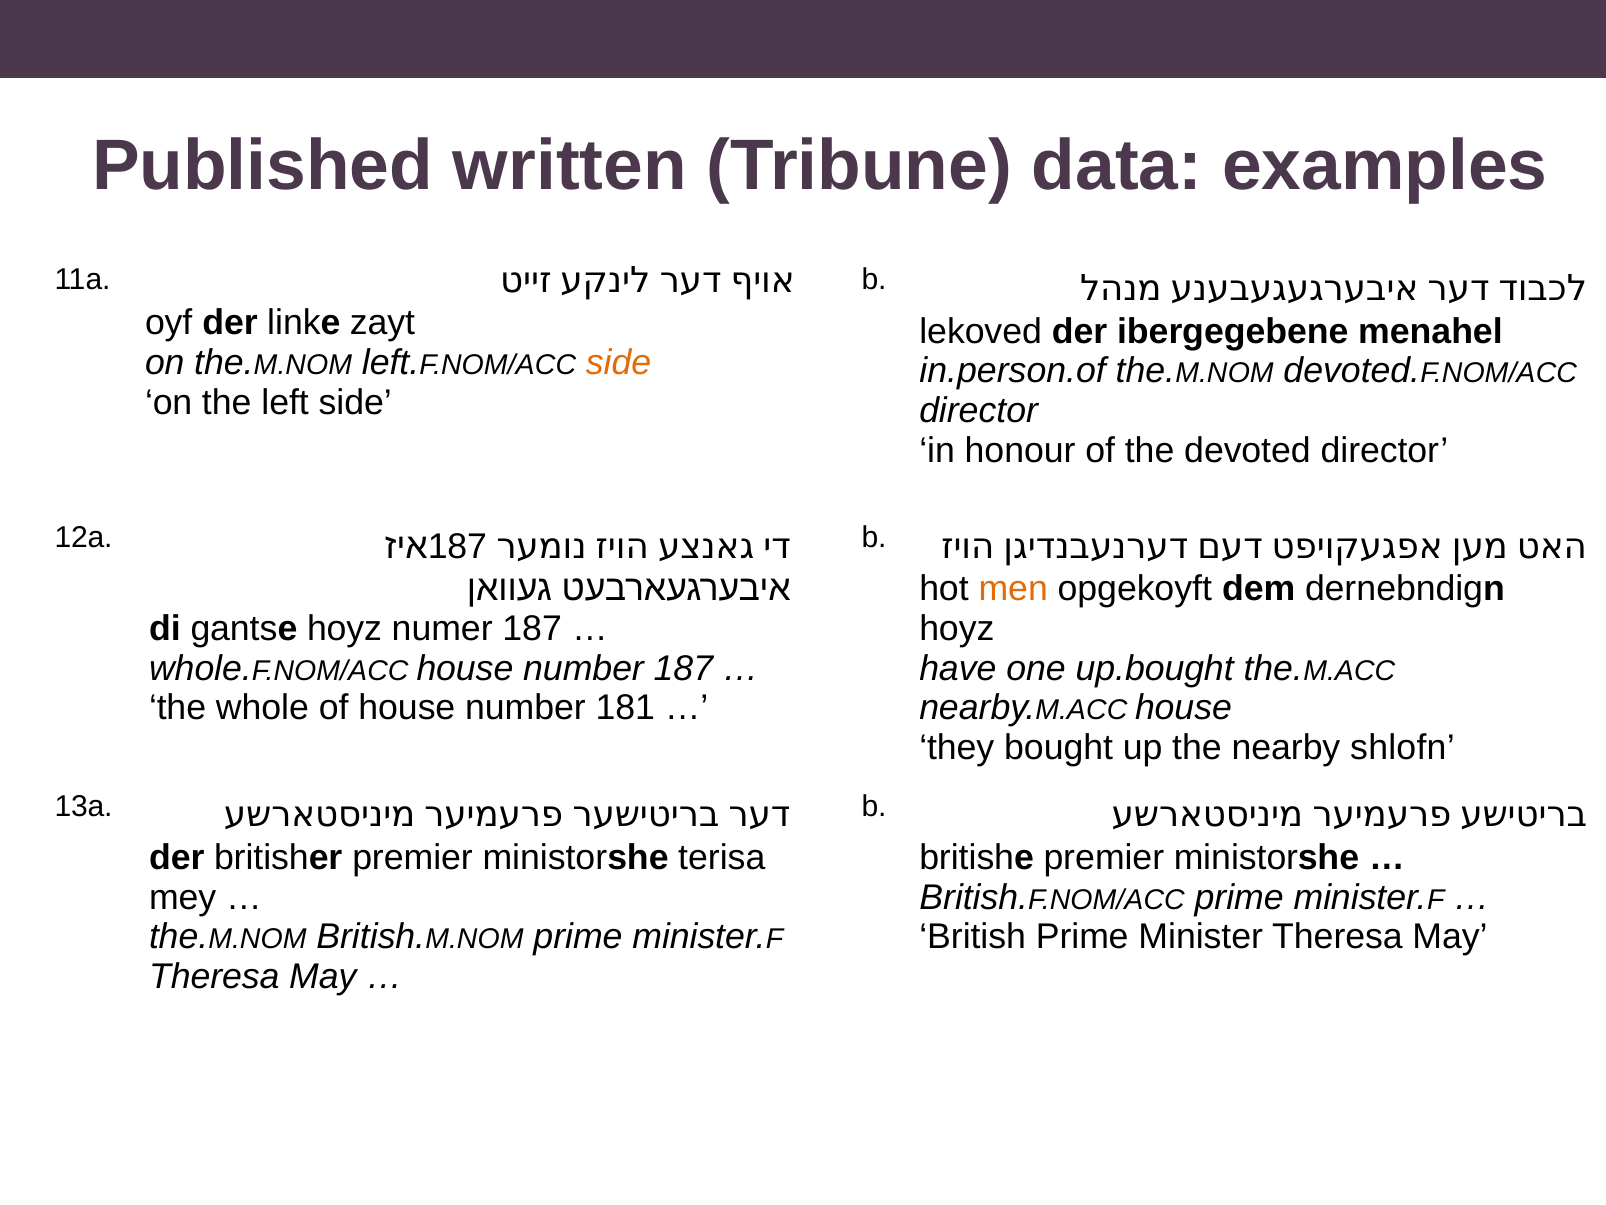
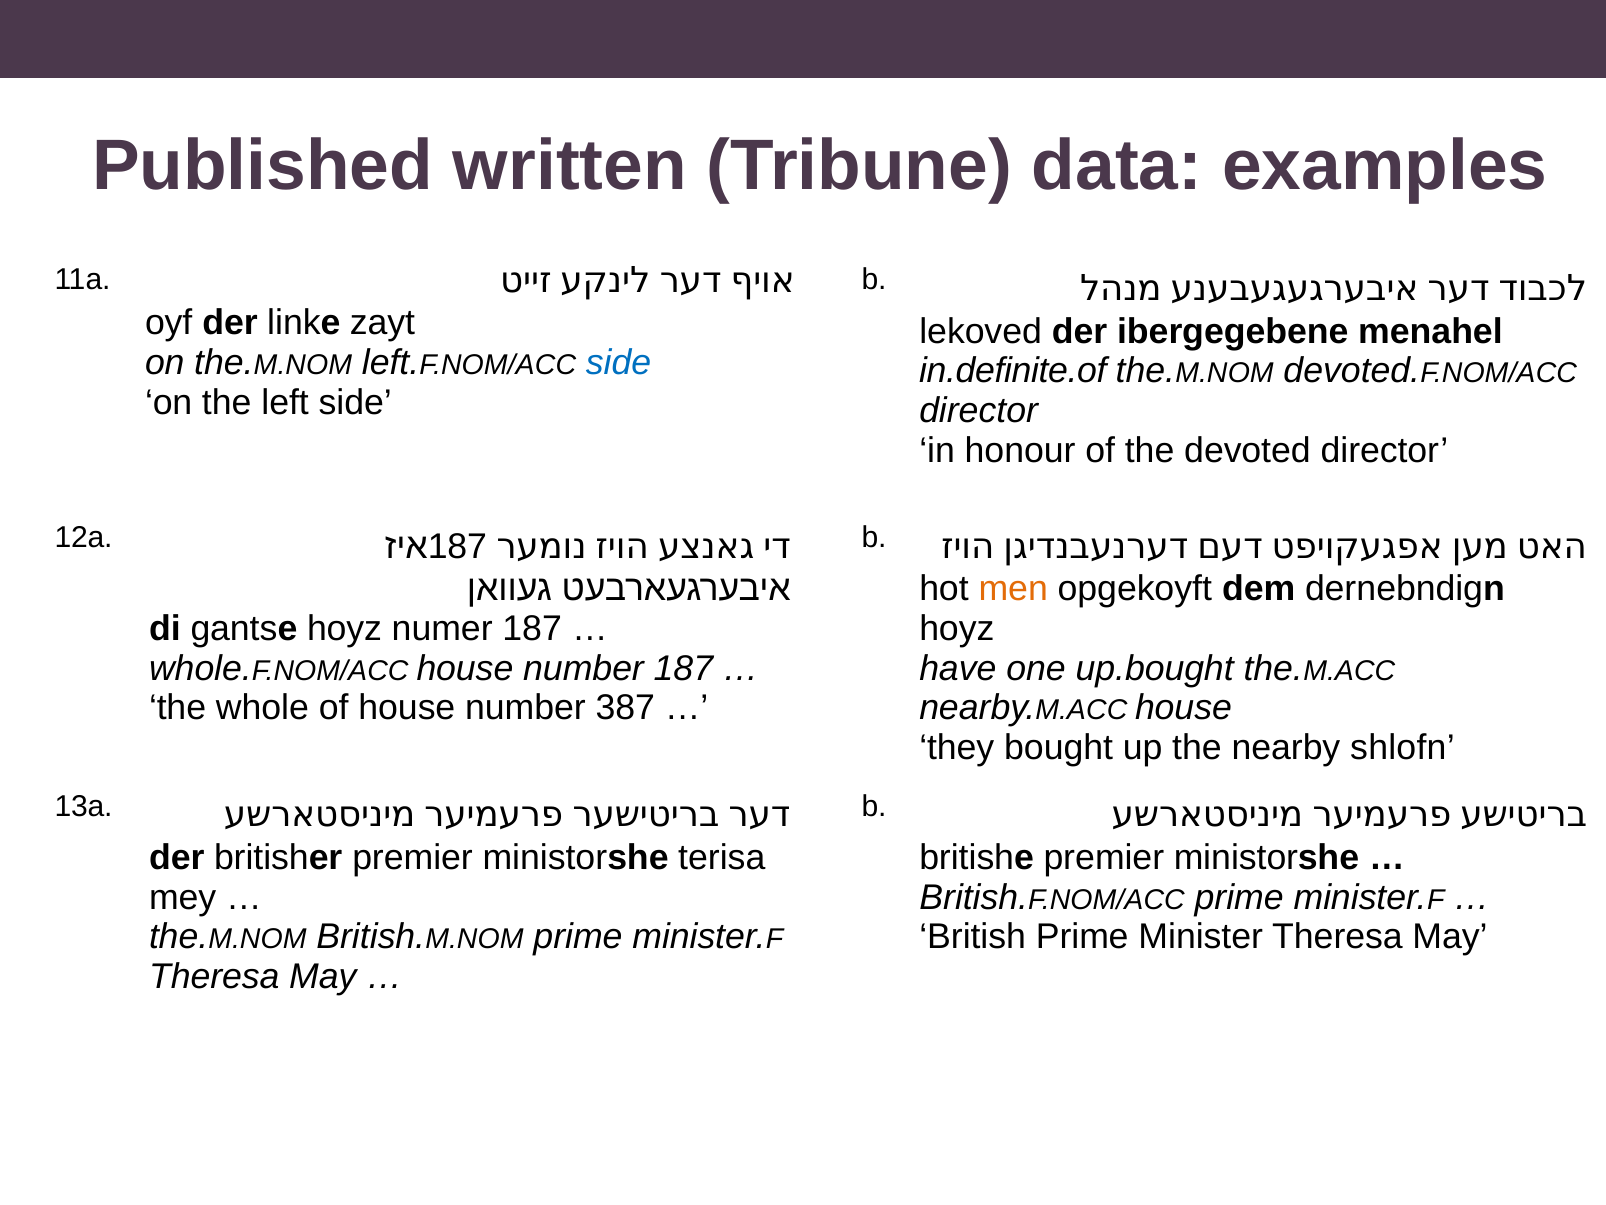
side colour: orange -> blue (619, 363)
in.person.of: in.person.of -> in.definite.of (1013, 371)
181: 181 -> 387 (625, 708)
